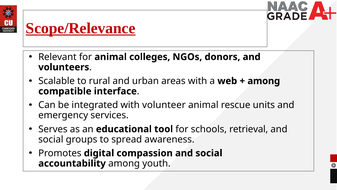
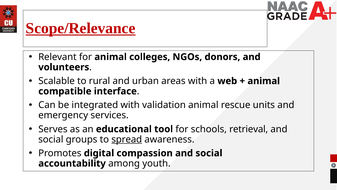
among: among -> animal (264, 81)
volunteer: volunteer -> validation (164, 105)
spread underline: none -> present (127, 139)
